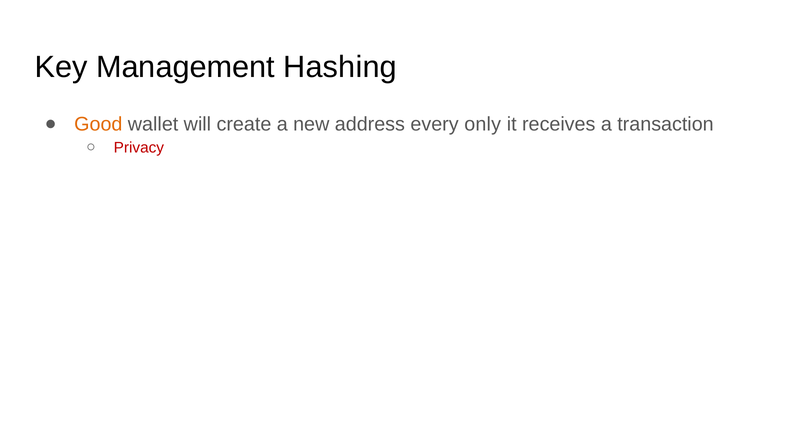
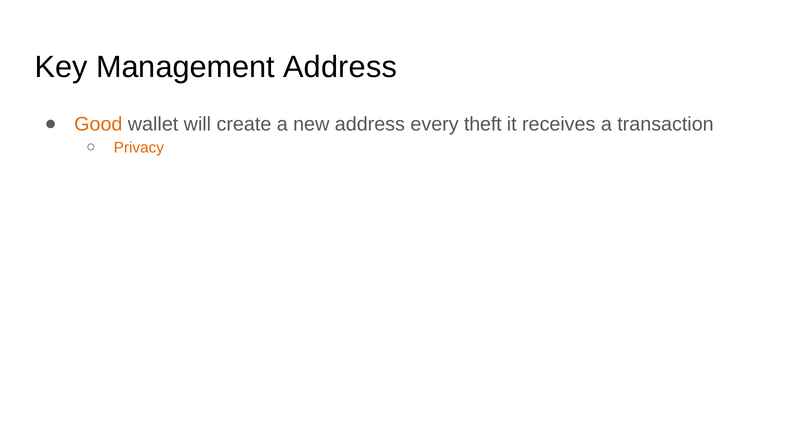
Management Hashing: Hashing -> Address (340, 67)
only: only -> theft (483, 124)
Privacy colour: red -> orange (139, 148)
